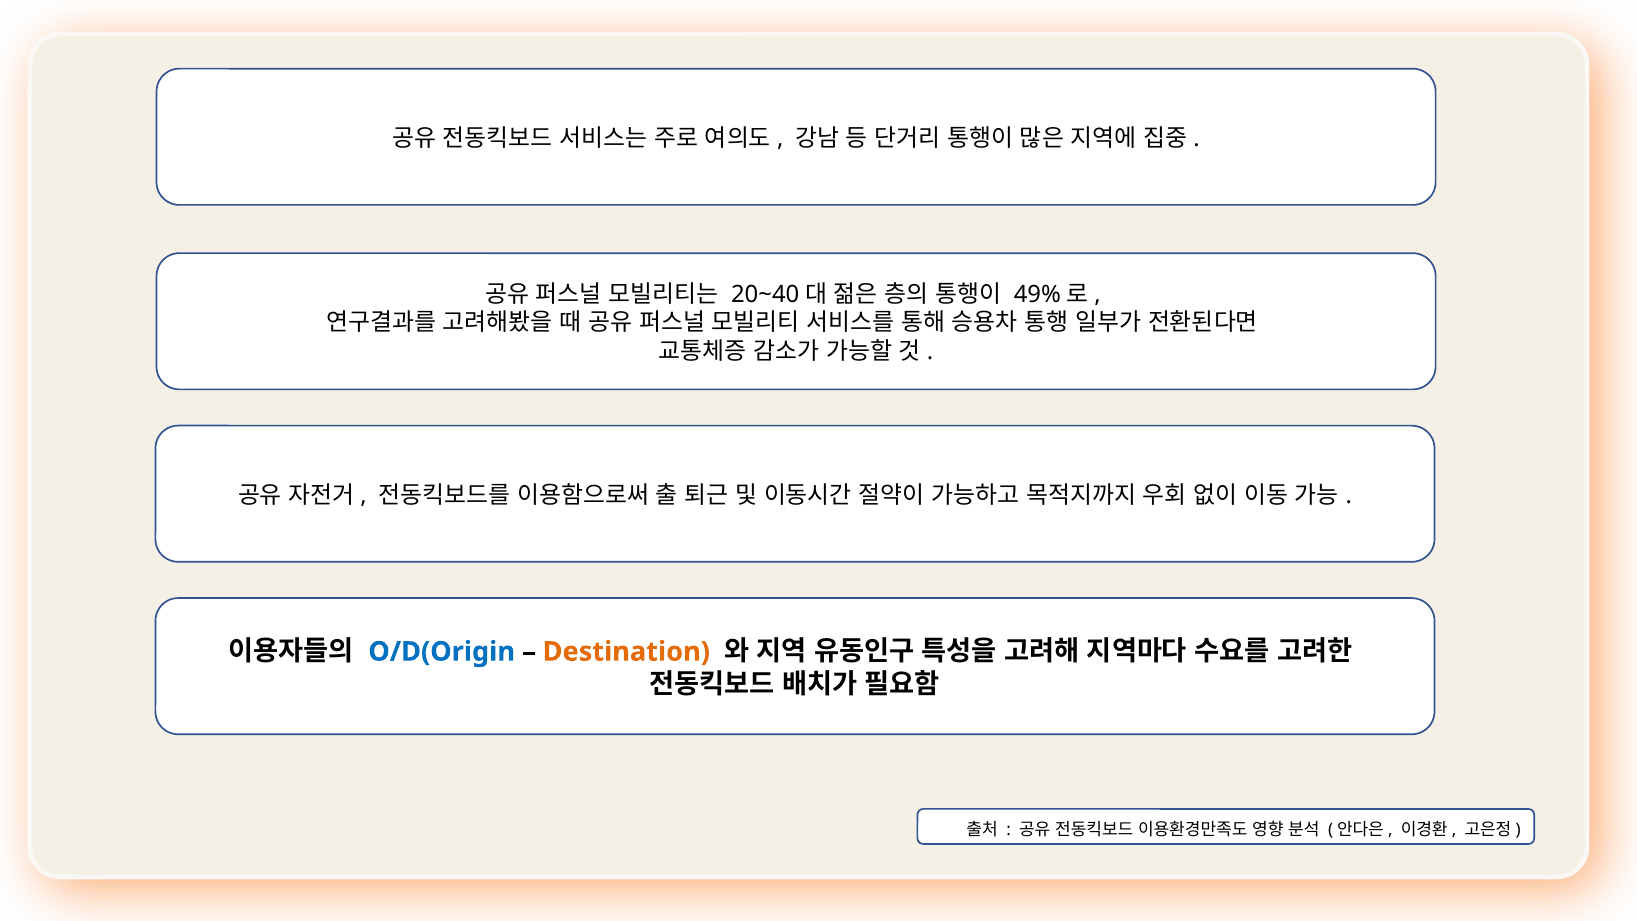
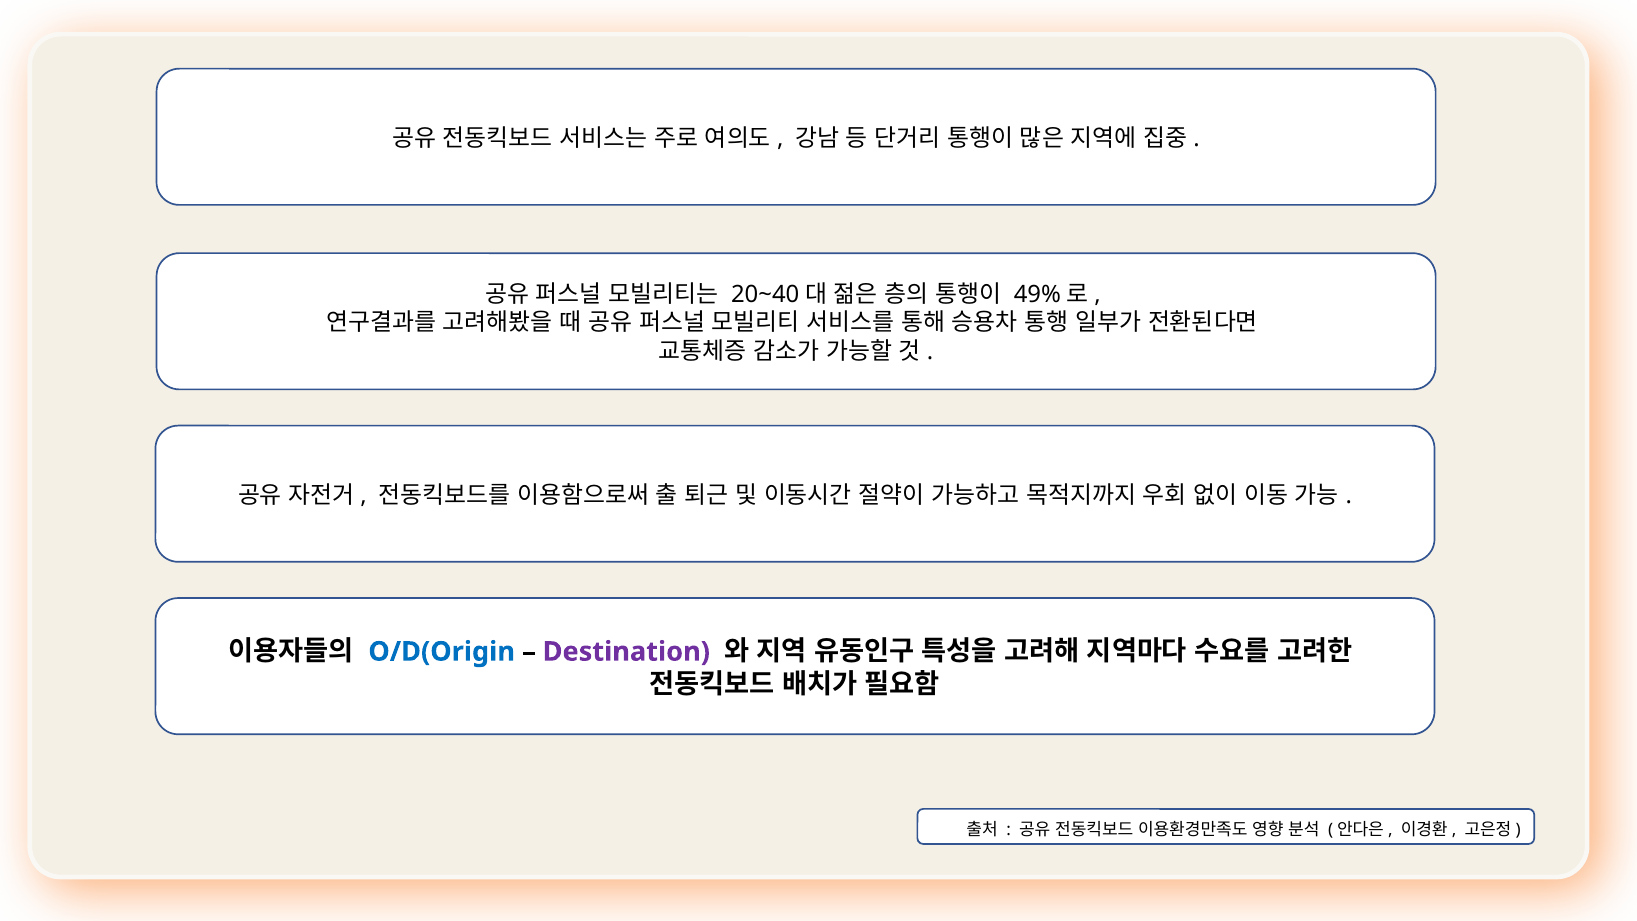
Destination colour: orange -> purple (626, 652)
